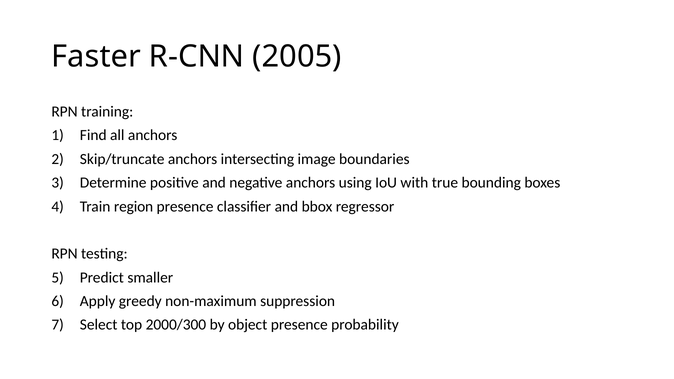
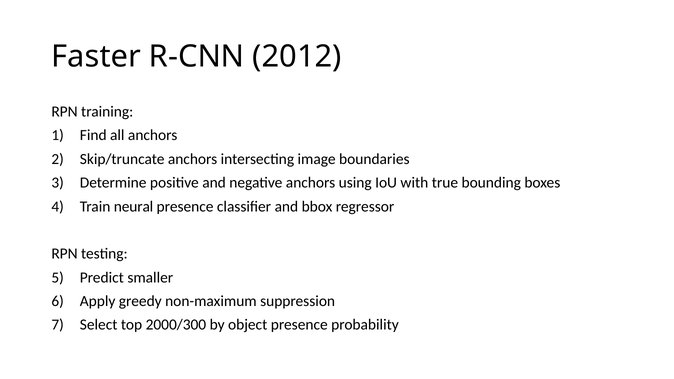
2005: 2005 -> 2012 (297, 57)
region: region -> neural (134, 206)
